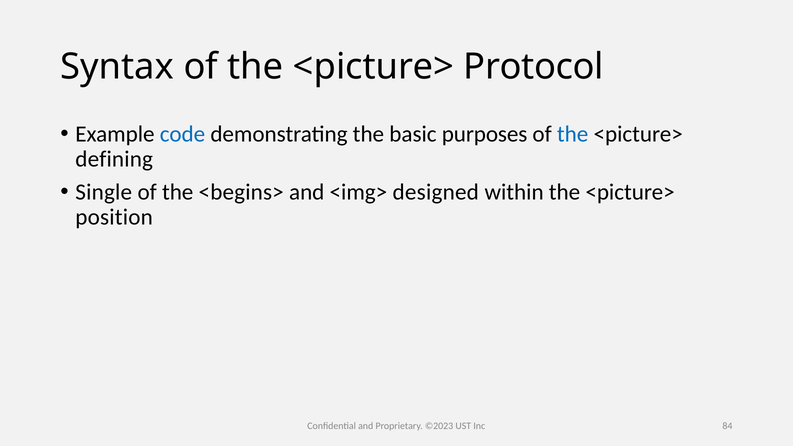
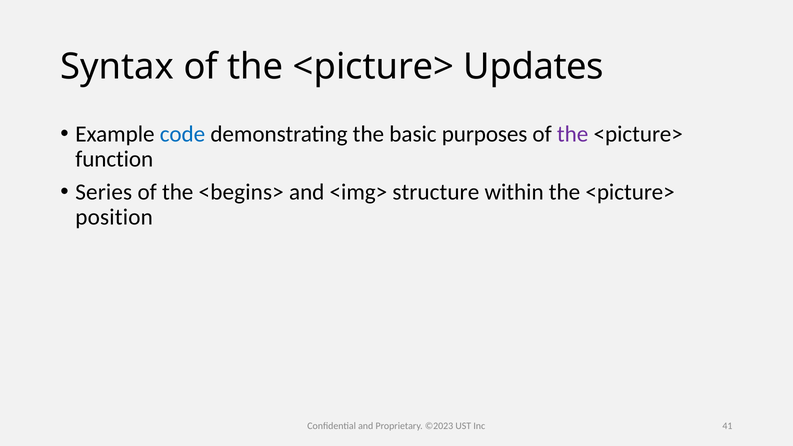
Protocol: Protocol -> Updates (534, 67)
the colour: blue -> purple (573, 134)
defining: defining -> function (114, 159)
Single: Single -> Series (104, 192)
designed: designed -> structure (436, 192)
84: 84 -> 41 (727, 426)
